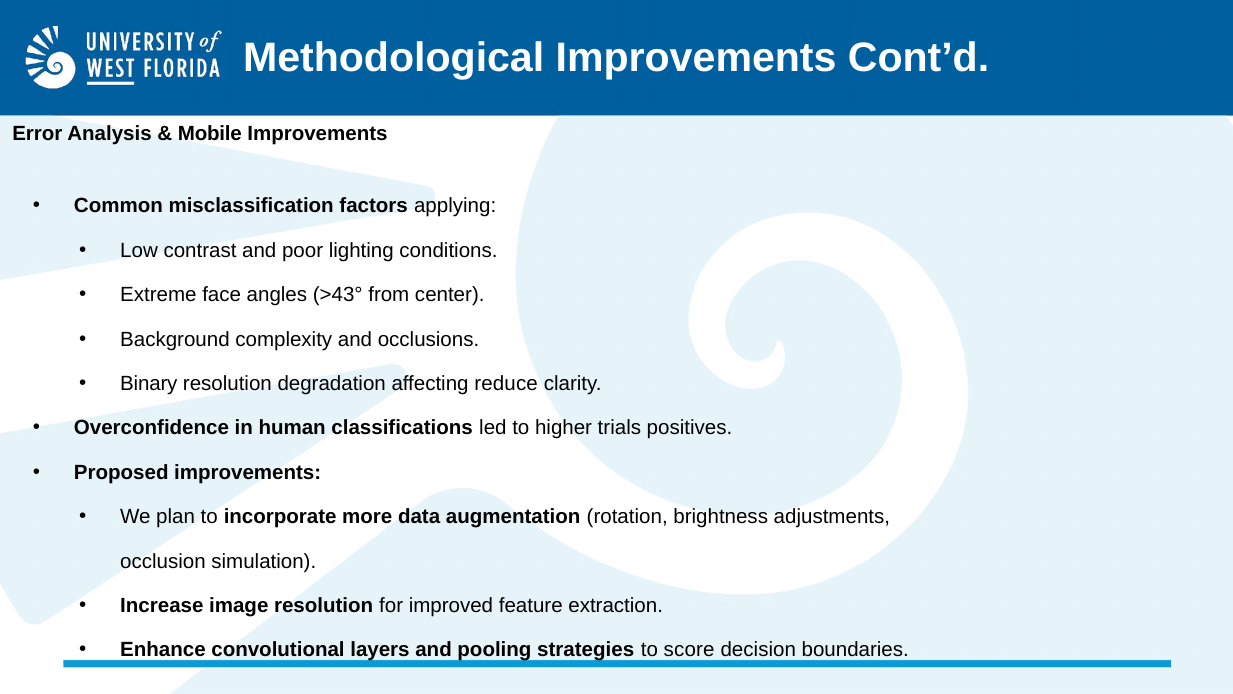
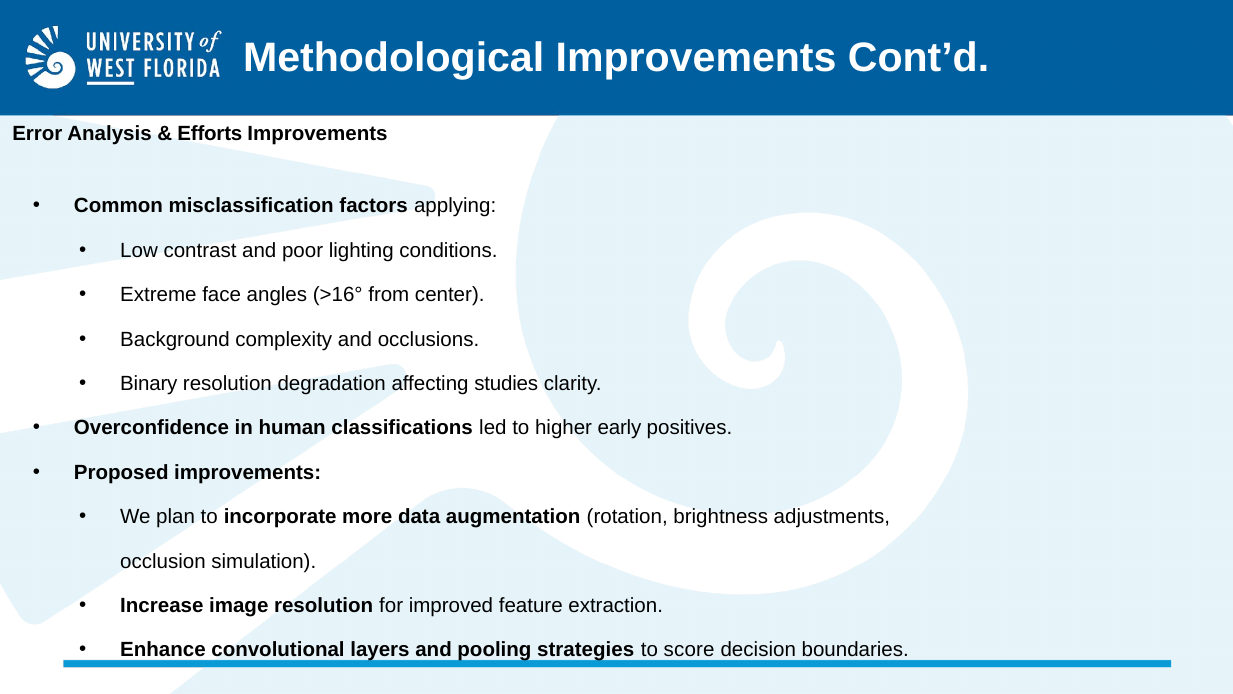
Mobile: Mobile -> Efforts (210, 133)
>43°: >43° -> >16° (338, 295)
reduce: reduce -> studies (506, 384)
trials: trials -> early (620, 428)
